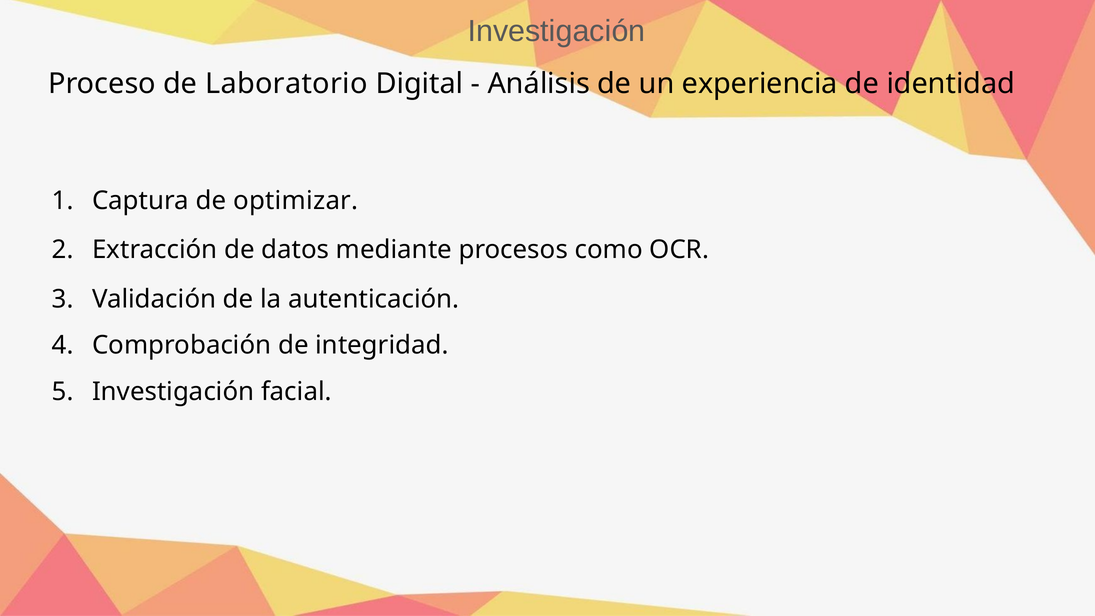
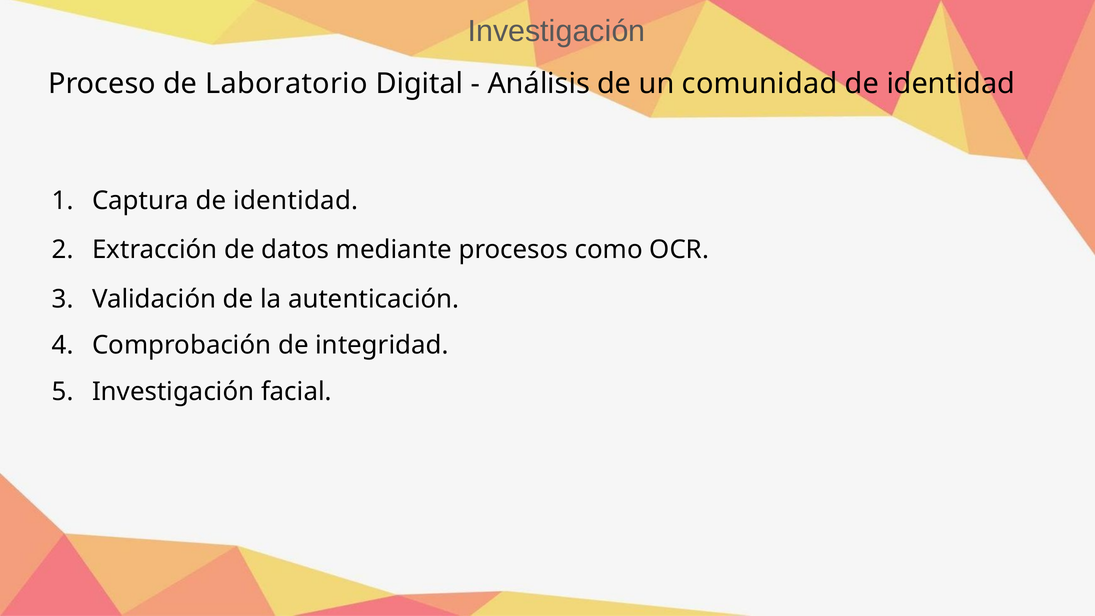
experiencia: experiencia -> comunidad (760, 84)
Captura de optimizar: optimizar -> identidad (296, 201)
